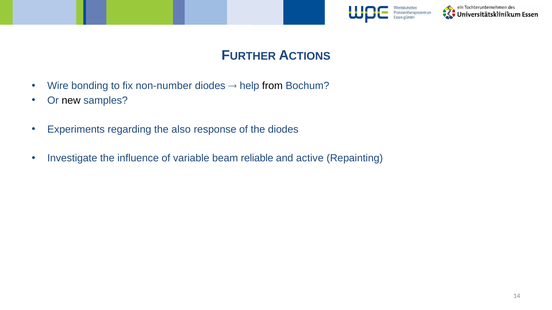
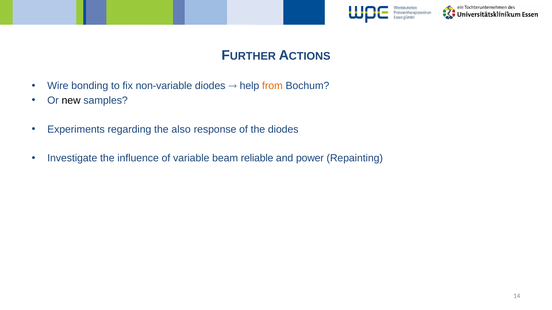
non-number: non-number -> non-variable (164, 86)
from colour: black -> orange (272, 86)
active: active -> power (310, 158)
